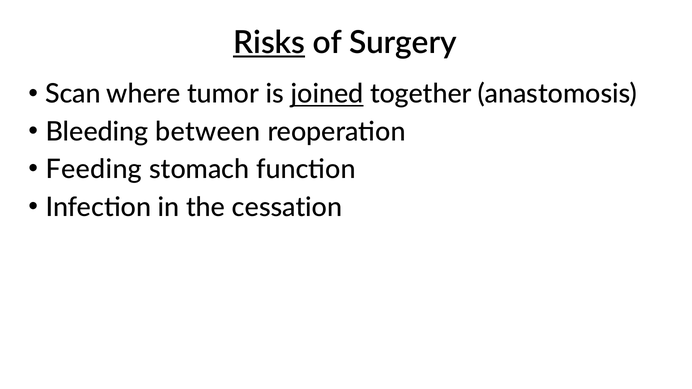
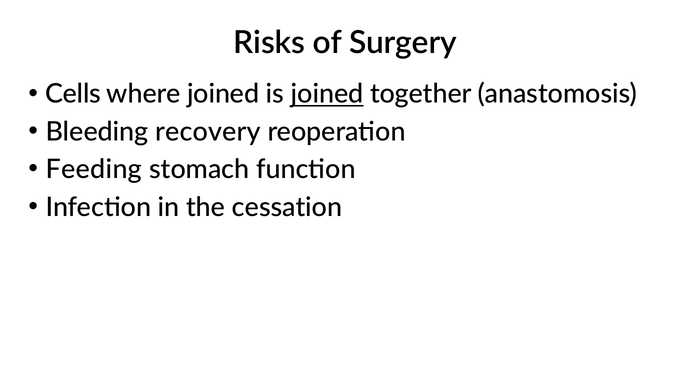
Risks underline: present -> none (269, 43)
Scan: Scan -> Cells (73, 94)
where tumor: tumor -> joined (223, 94)
between: between -> recovery (208, 132)
